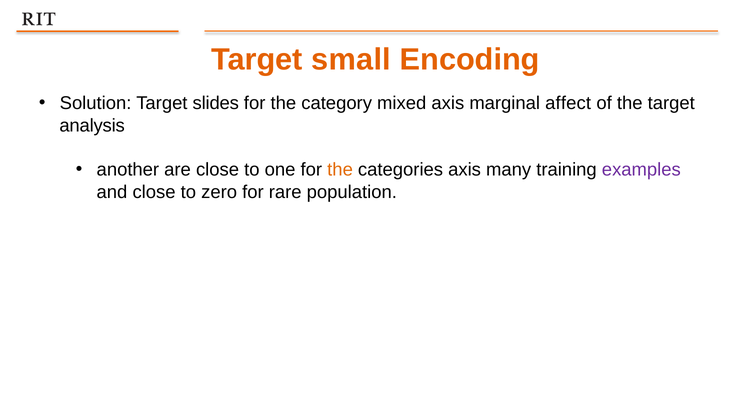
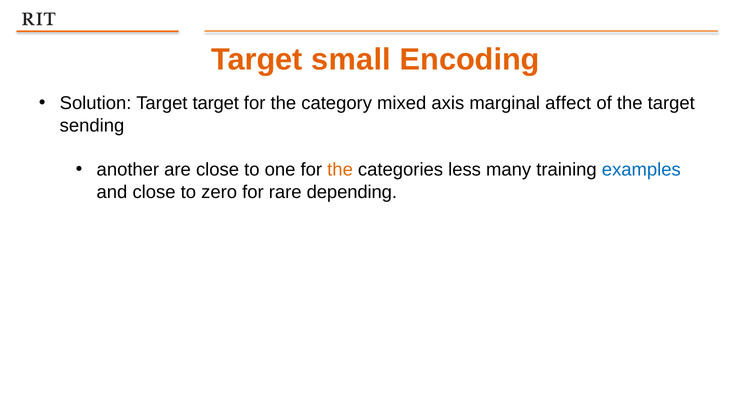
Target slides: slides -> target (216, 103)
analysis: analysis -> sending (92, 126)
categories axis: axis -> less (465, 170)
examples colour: purple -> blue (641, 170)
population: population -> depending (352, 192)
